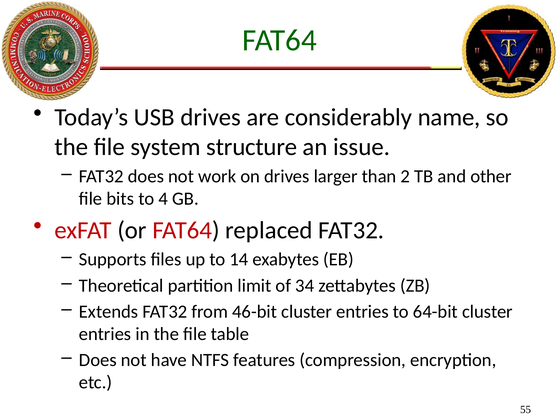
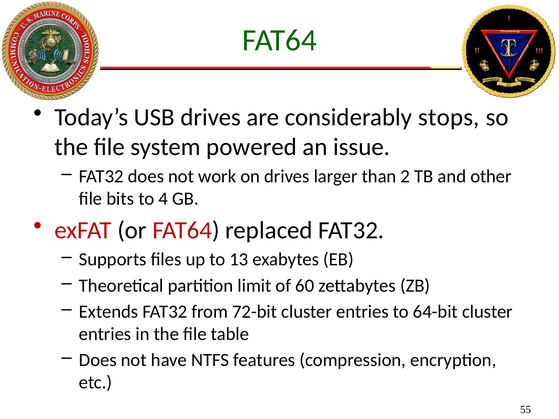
name: name -> stops (449, 117)
structure: structure -> powered (252, 147)
14: 14 -> 13 (239, 260)
34: 34 -> 60 (305, 286)
46-bit: 46-bit -> 72-bit (255, 312)
